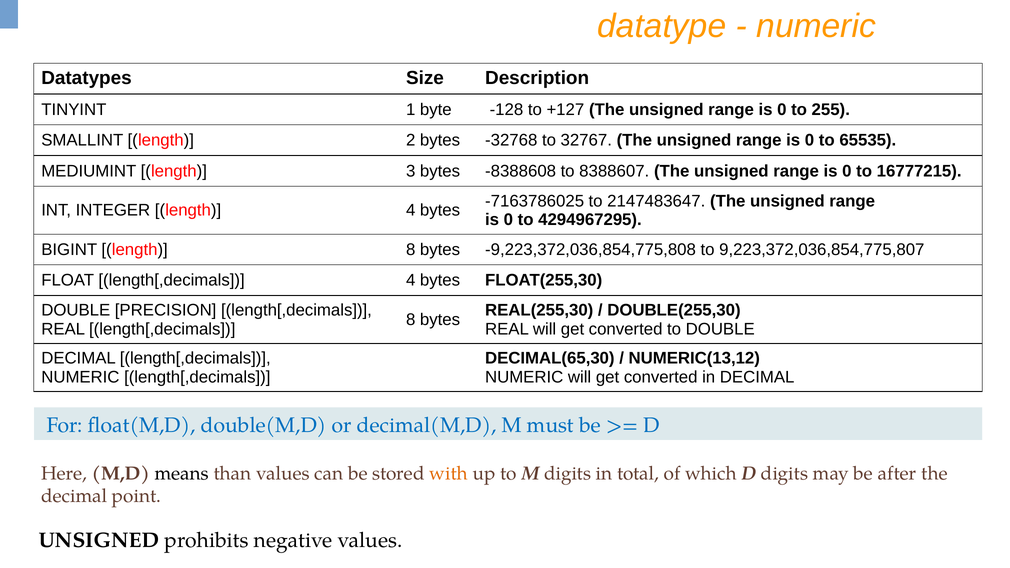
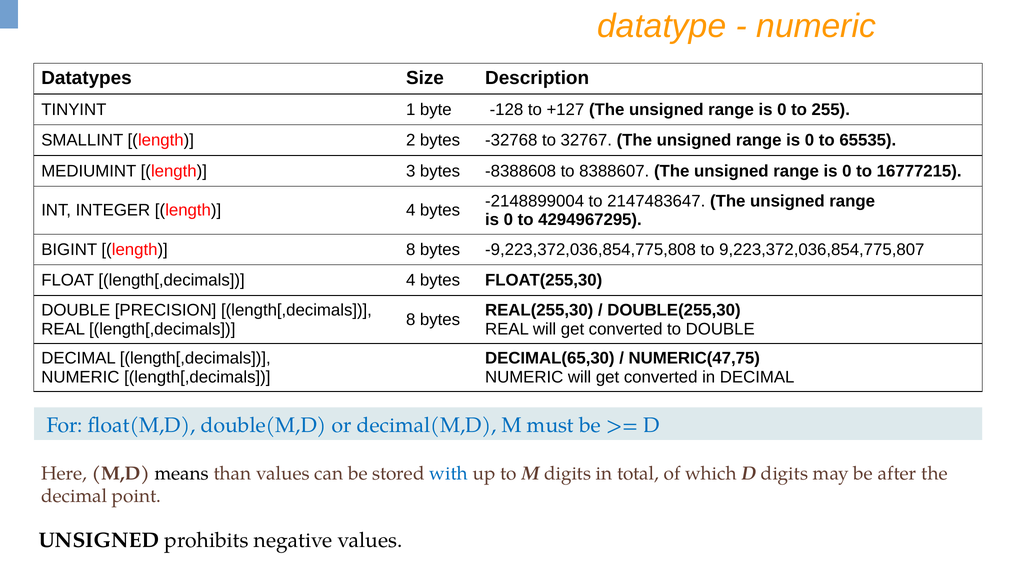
-7163786025: -7163786025 -> -2148899004 (535, 201)
NUMERIC(13,12: NUMERIC(13,12 -> NUMERIC(47,75 (694, 358)
with colour: orange -> blue (449, 473)
